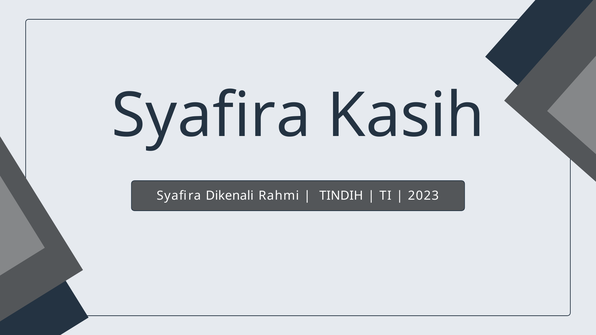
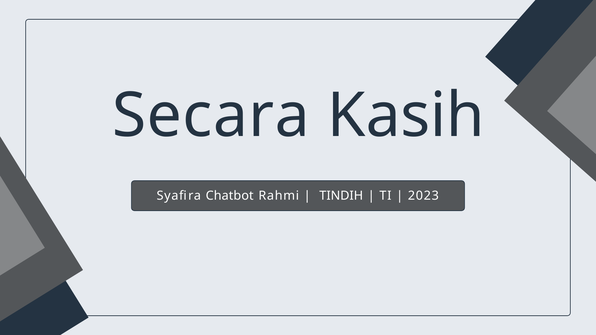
Syafira: Syafira -> Secara (211, 116)
Dikenali: Dikenali -> Chatbot (230, 196)
